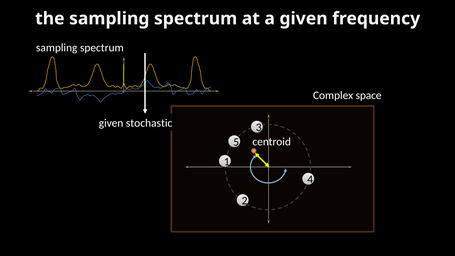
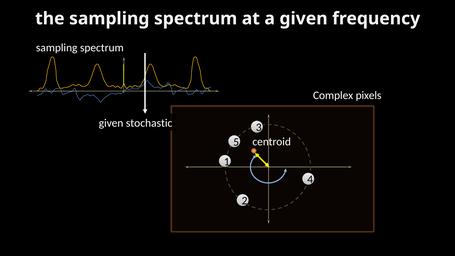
space: space -> pixels (369, 96)
